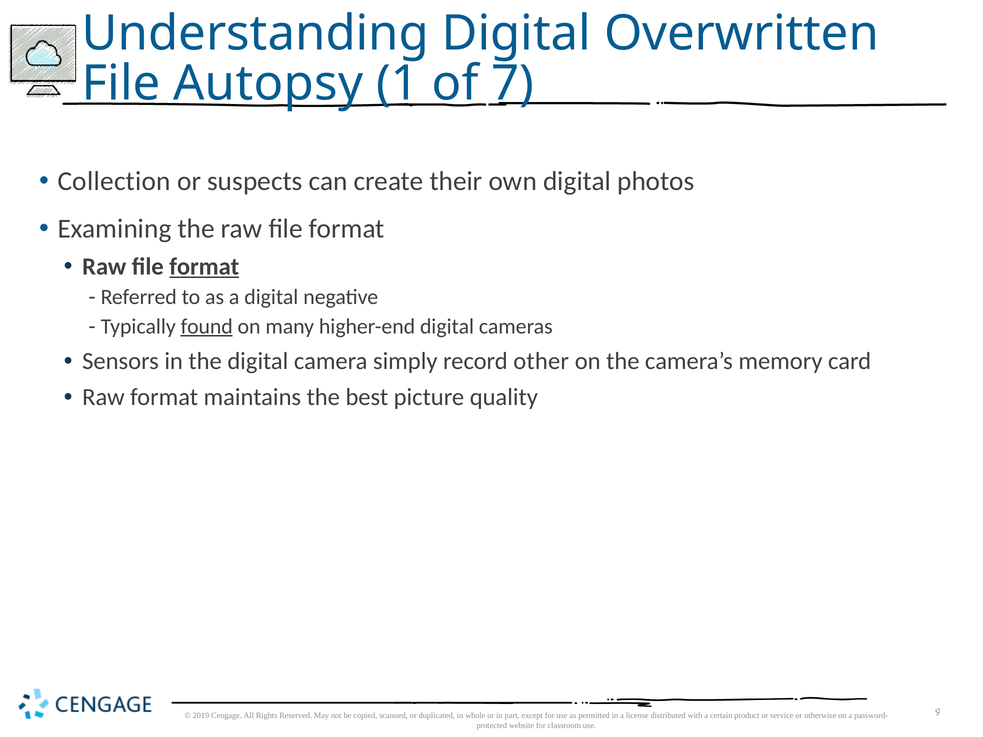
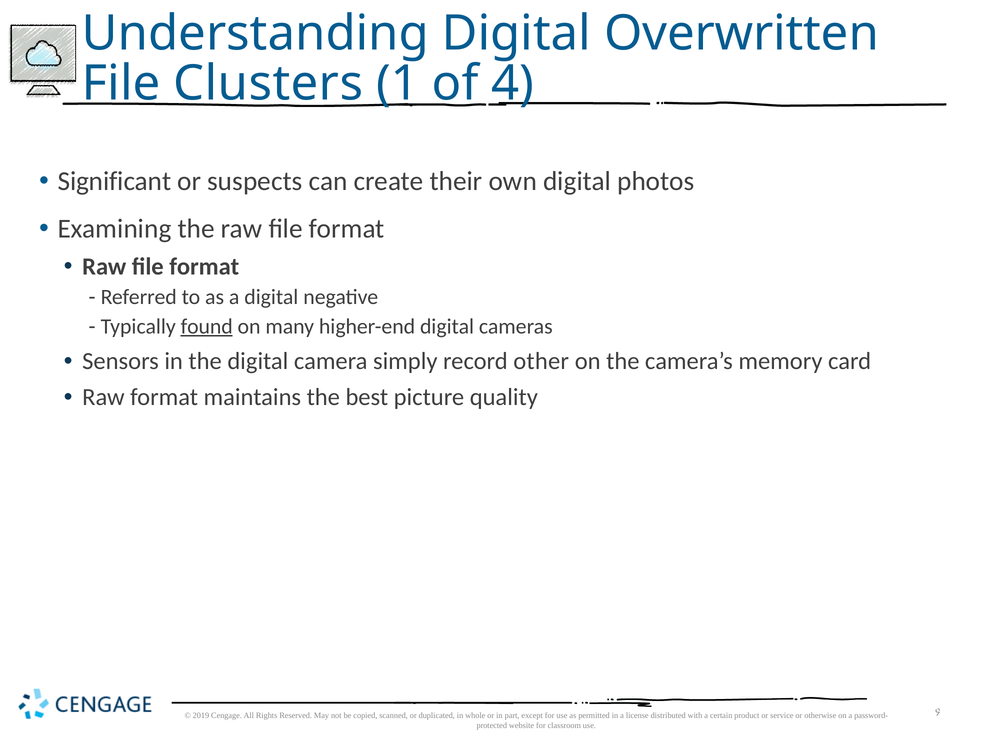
Autopsy: Autopsy -> Clusters (268, 83)
7: 7 -> 4 (513, 83)
Collection: Collection -> Significant (114, 181)
format underline: present -> none (204, 267)
